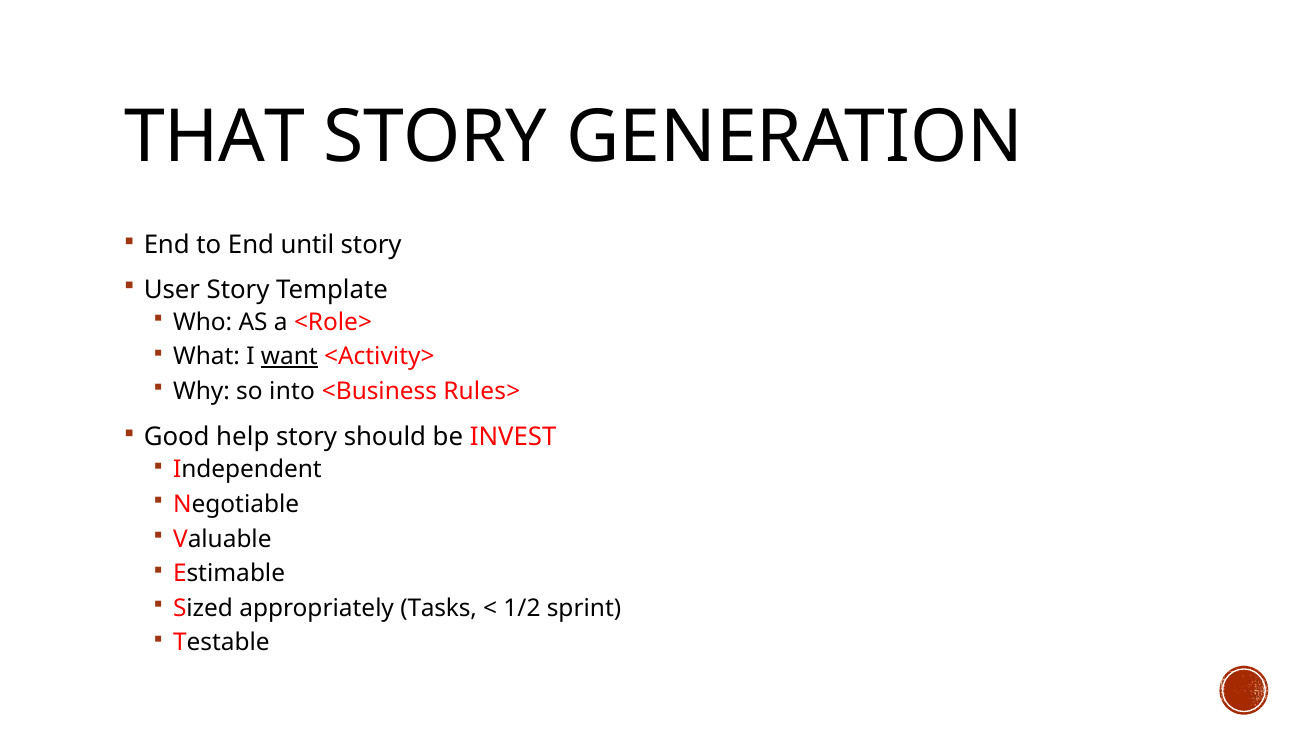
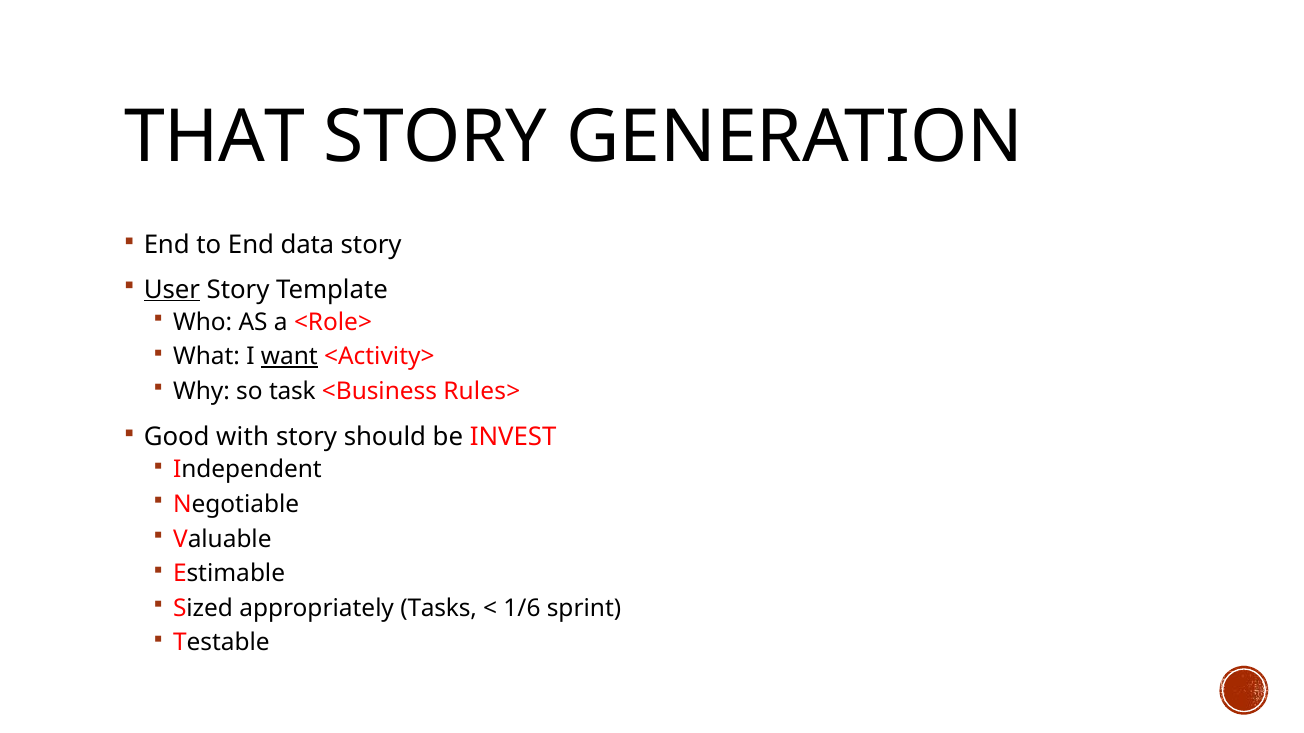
until: until -> data (307, 246)
User underline: none -> present (172, 290)
into: into -> task (292, 391)
help: help -> with (243, 438)
1/2: 1/2 -> 1/6 (522, 609)
